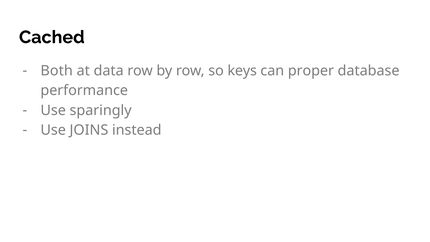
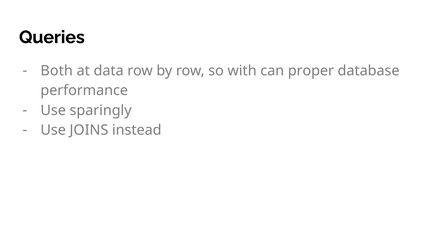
Cached: Cached -> Queries (52, 37)
keys: keys -> with (242, 71)
